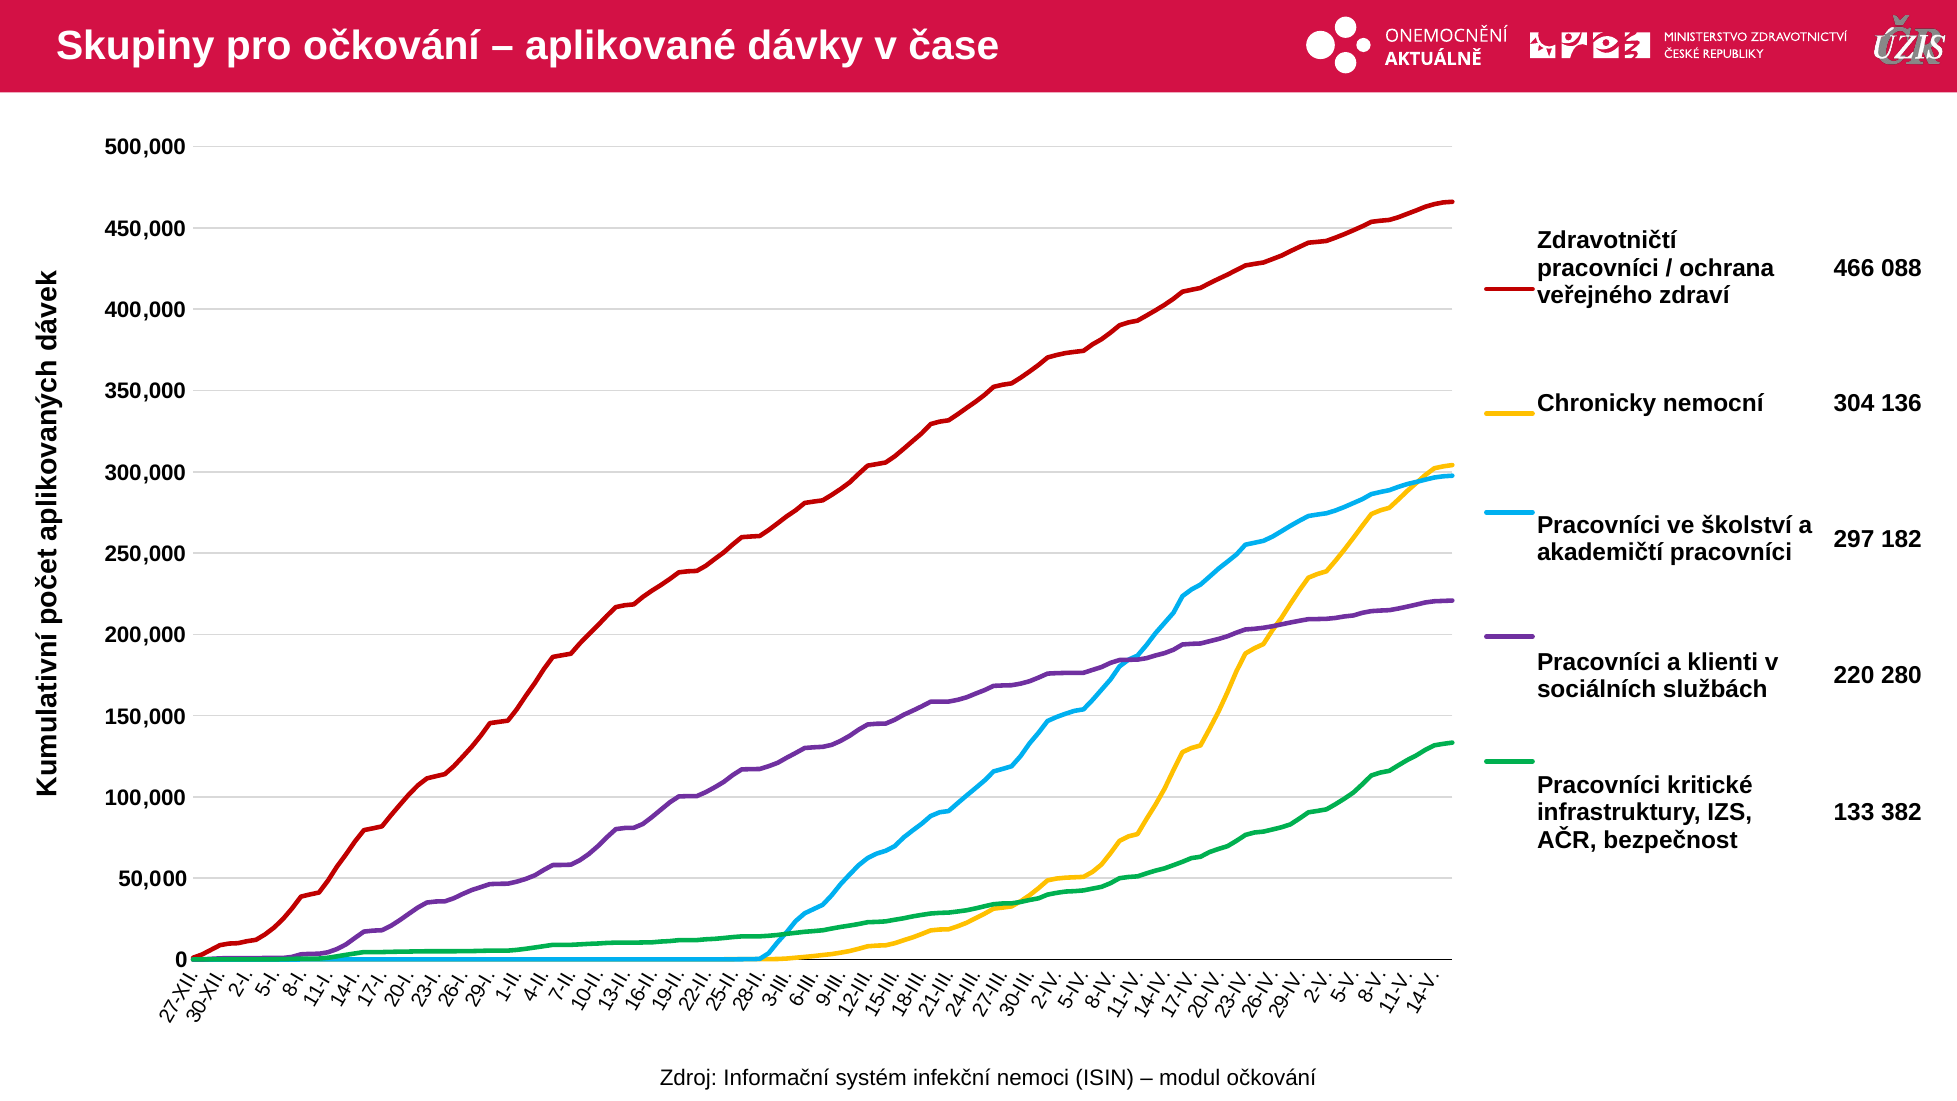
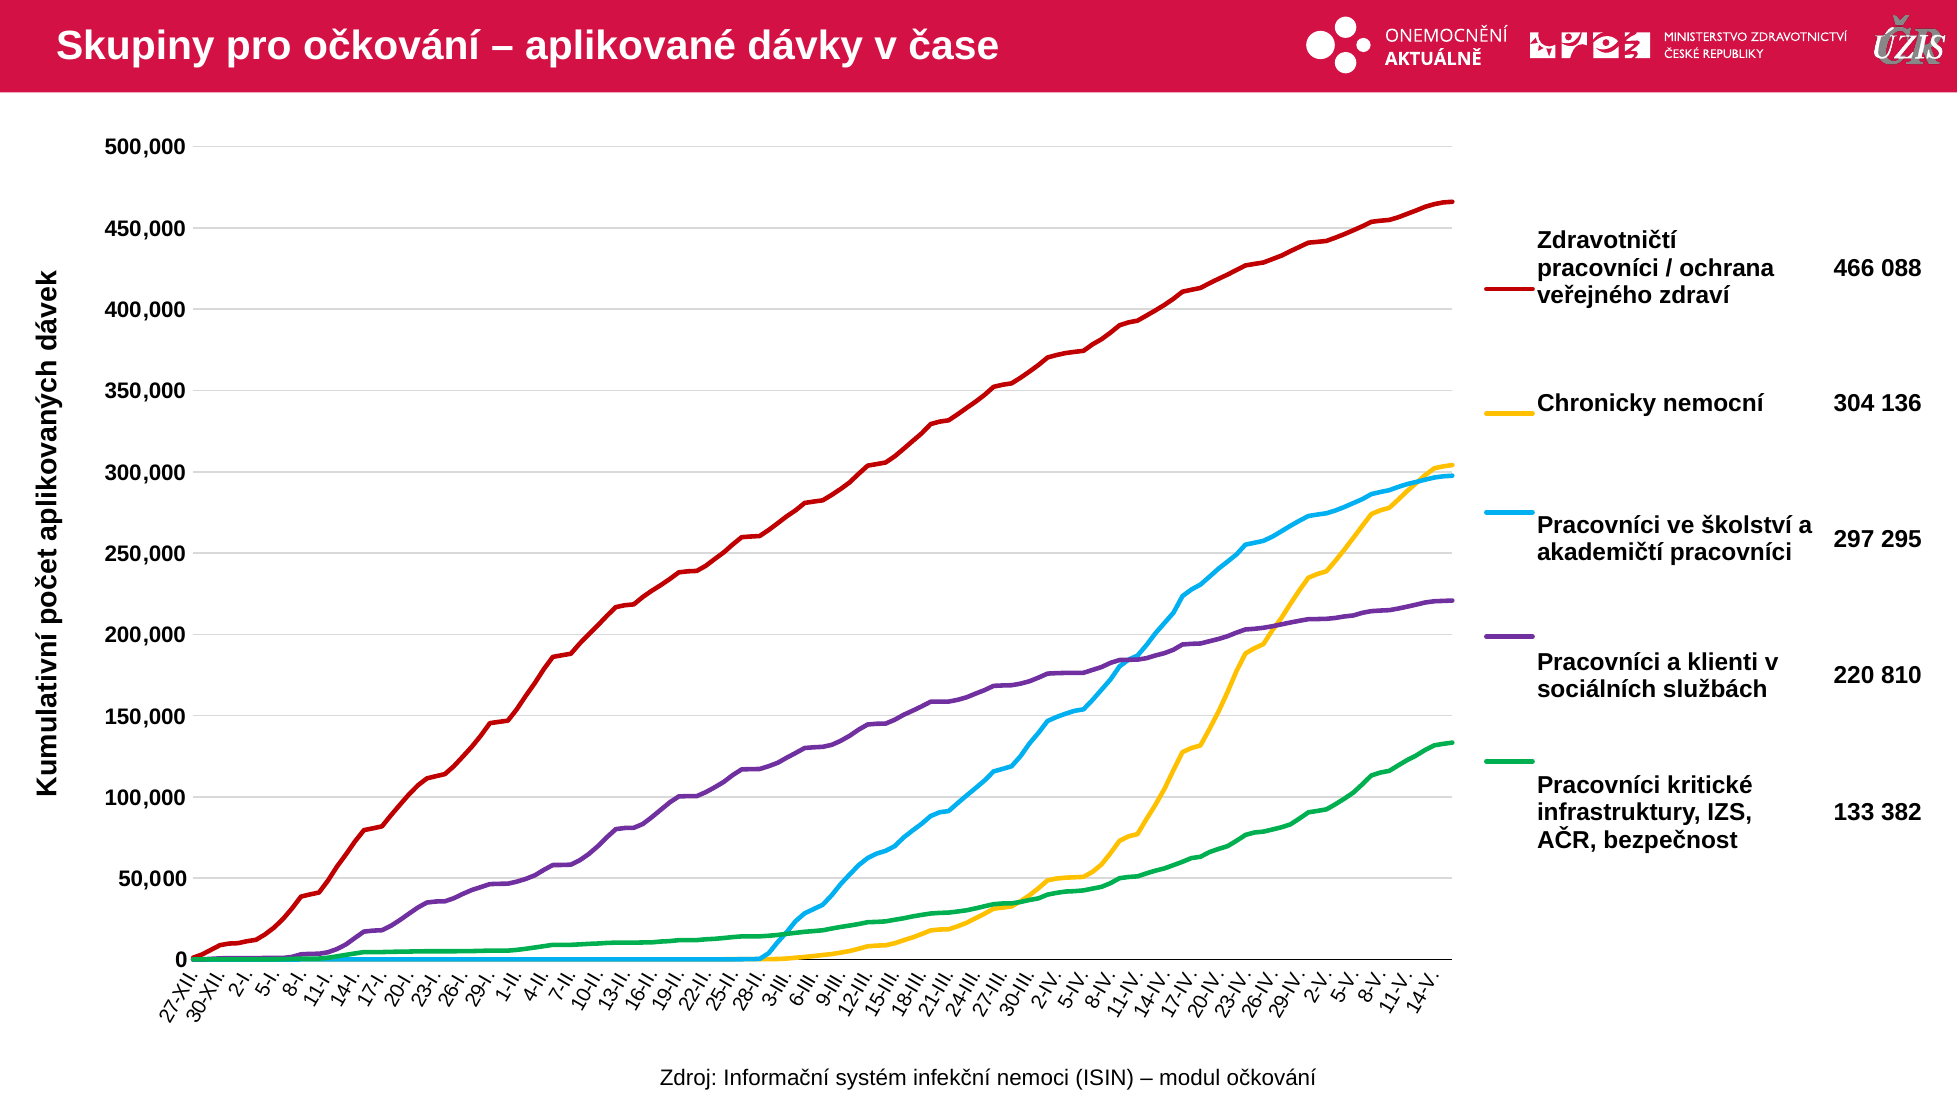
182: 182 -> 295 (1901, 539)
280: 280 -> 810 (1901, 676)
